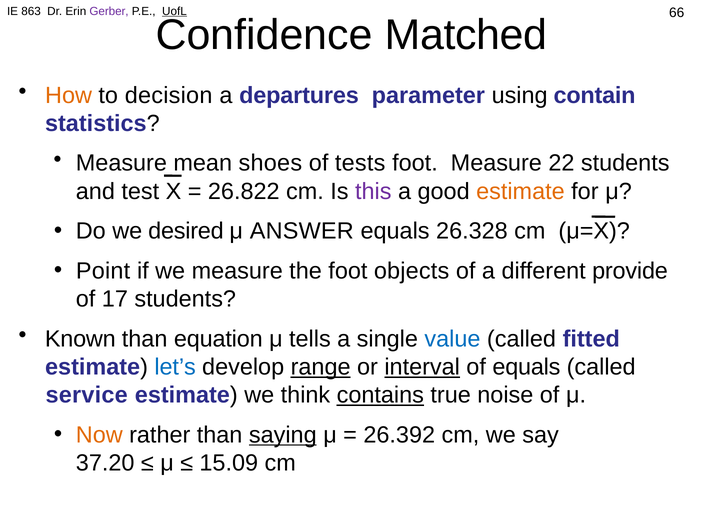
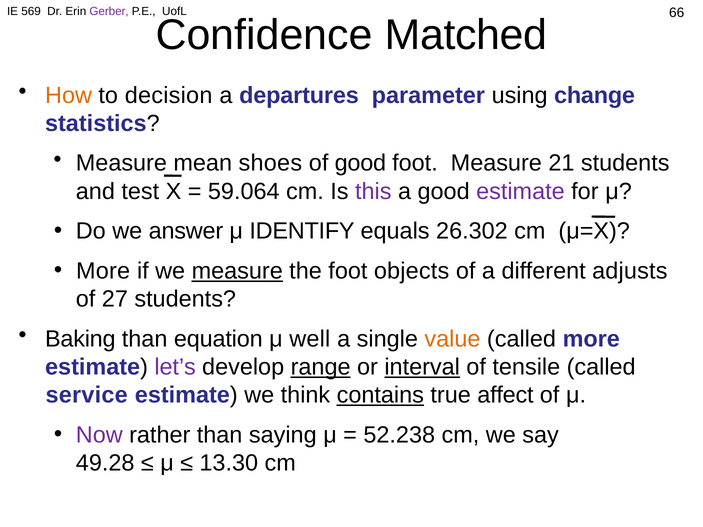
863: 863 -> 569 (31, 11)
UofL underline: present -> none (174, 11)
contain: contain -> change (595, 95)
of tests: tests -> good (360, 163)
22: 22 -> 21 (561, 163)
26.822: 26.822 -> 59.064 (244, 191)
estimate colour: orange -> purple (520, 191)
desired: desired -> answer (186, 231)
ANSWER: ANSWER -> IDENTIFY (302, 231)
26.328: 26.328 -> 26.302 (472, 231)
Point: Point -> More (103, 271)
measure underline: none -> present (237, 271)
provide: provide -> adjusts (630, 271)
17: 17 -> 27 (115, 299)
Known: Known -> Baking (80, 339)
tells: tells -> well (310, 339)
value colour: blue -> orange (452, 339)
called fitted: fitted -> more (591, 339)
let’s colour: blue -> purple (175, 367)
of equals: equals -> tensile (526, 367)
noise: noise -> affect (505, 395)
Now colour: orange -> purple (99, 435)
saying underline: present -> none (283, 435)
26.392: 26.392 -> 52.238 (399, 435)
37.20: 37.20 -> 49.28 (105, 463)
15.09: 15.09 -> 13.30 (229, 463)
